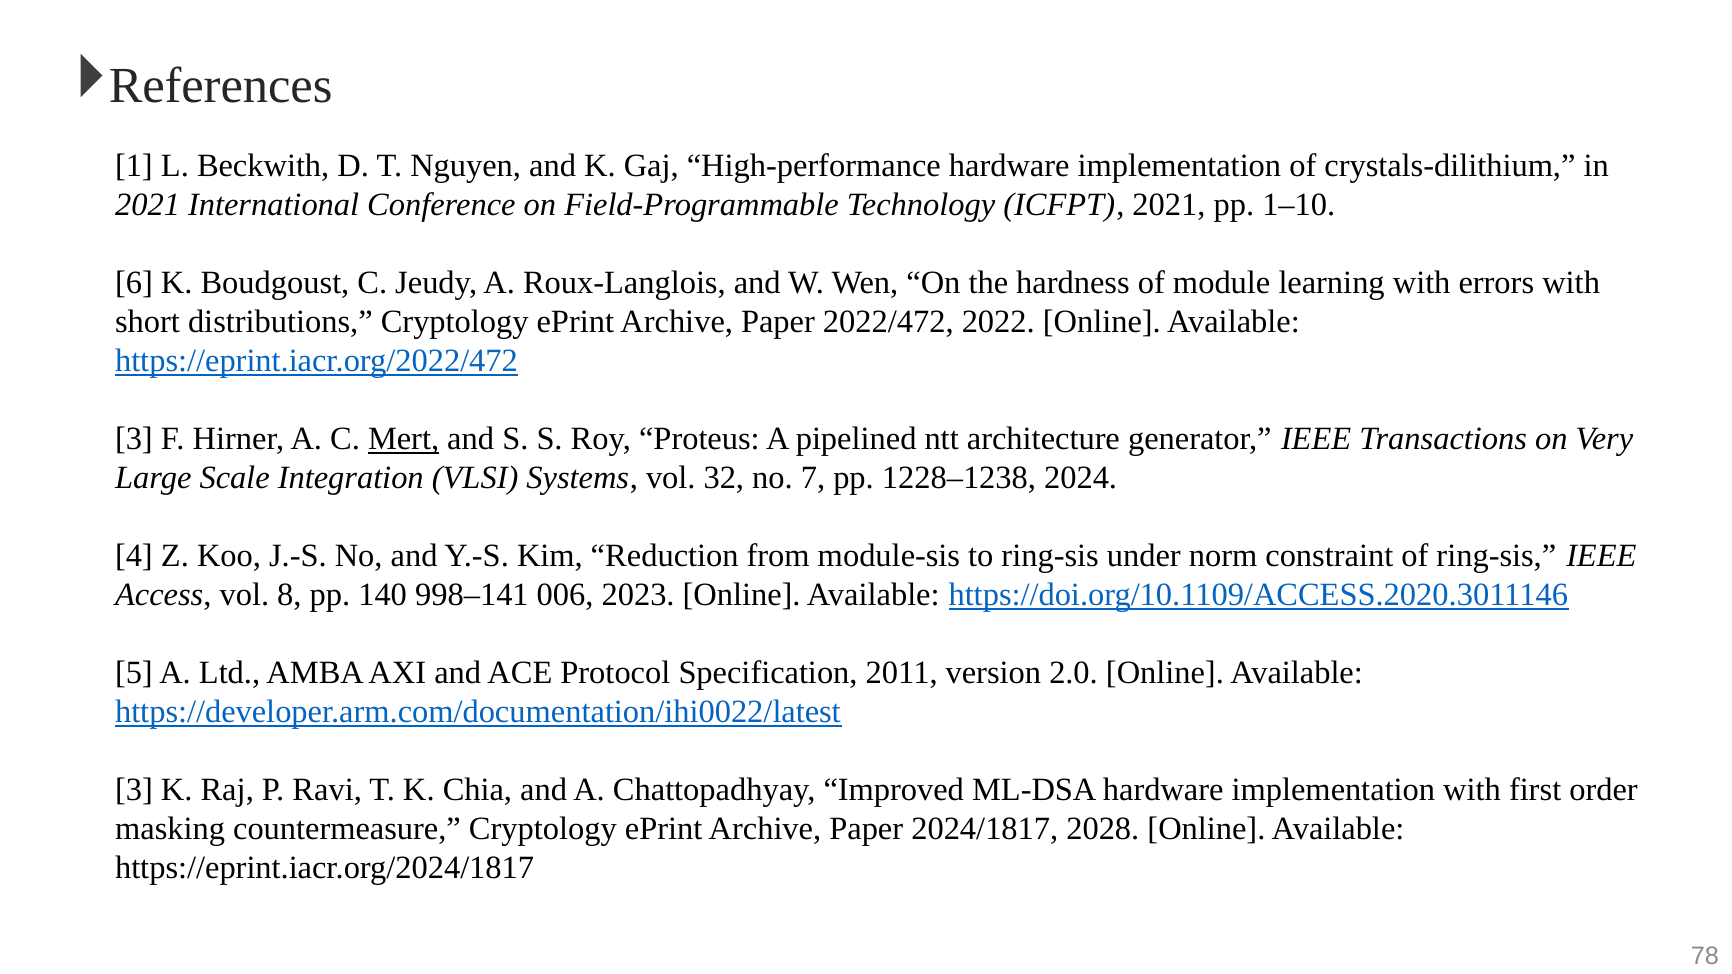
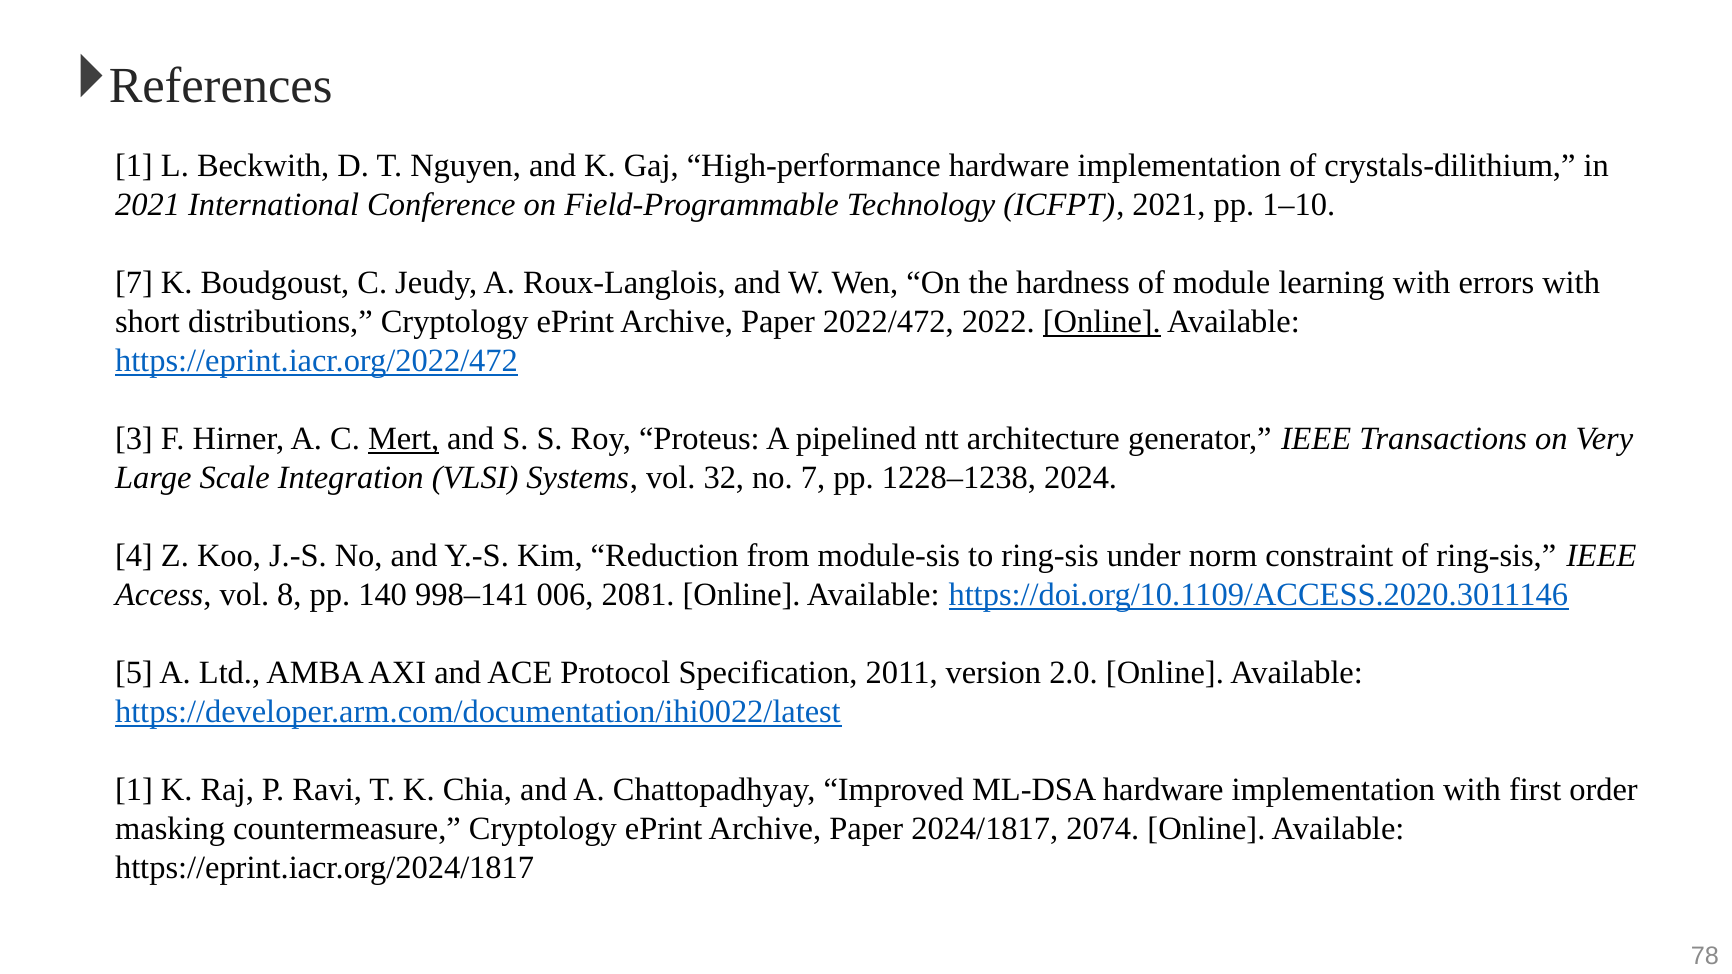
6: 6 -> 7 (134, 283)
Online underline: none -> present (1102, 322)
2023: 2023 -> 2081 (638, 595)
3: 3 -> 1 (134, 790)
2028: 2028 -> 2074 (1103, 829)
